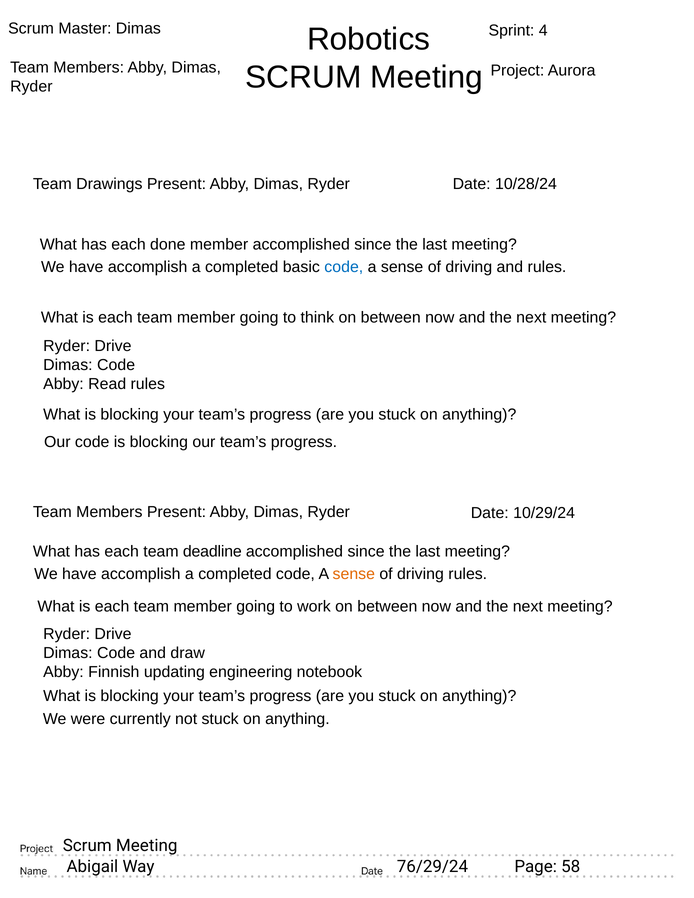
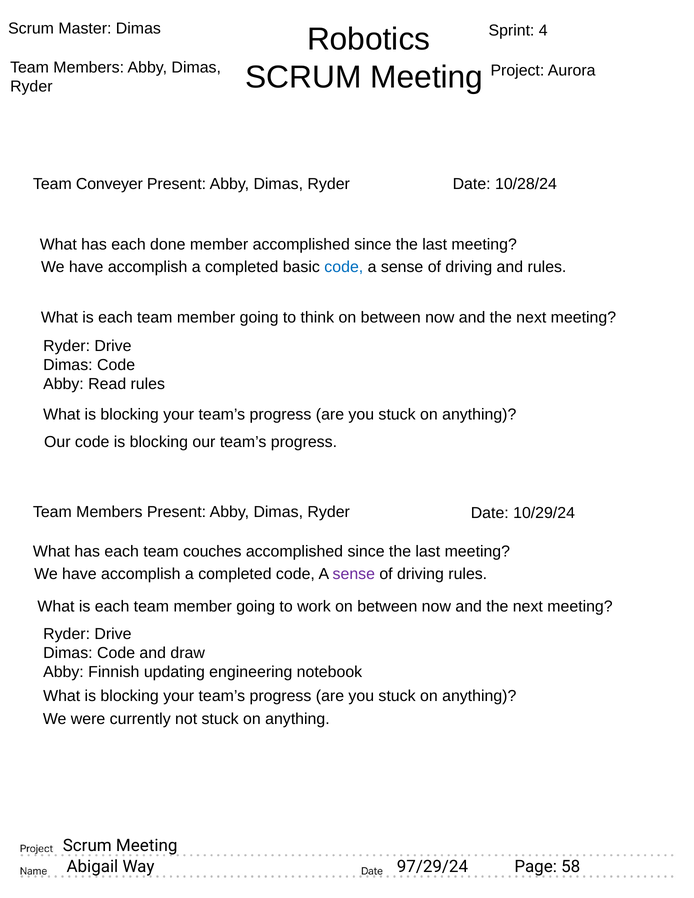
Drawings: Drawings -> Conveyer (109, 184)
deadline: deadline -> couches (212, 552)
sense colour: orange -> purple (354, 574)
76/29/24: 76/29/24 -> 97/29/24 (432, 867)
